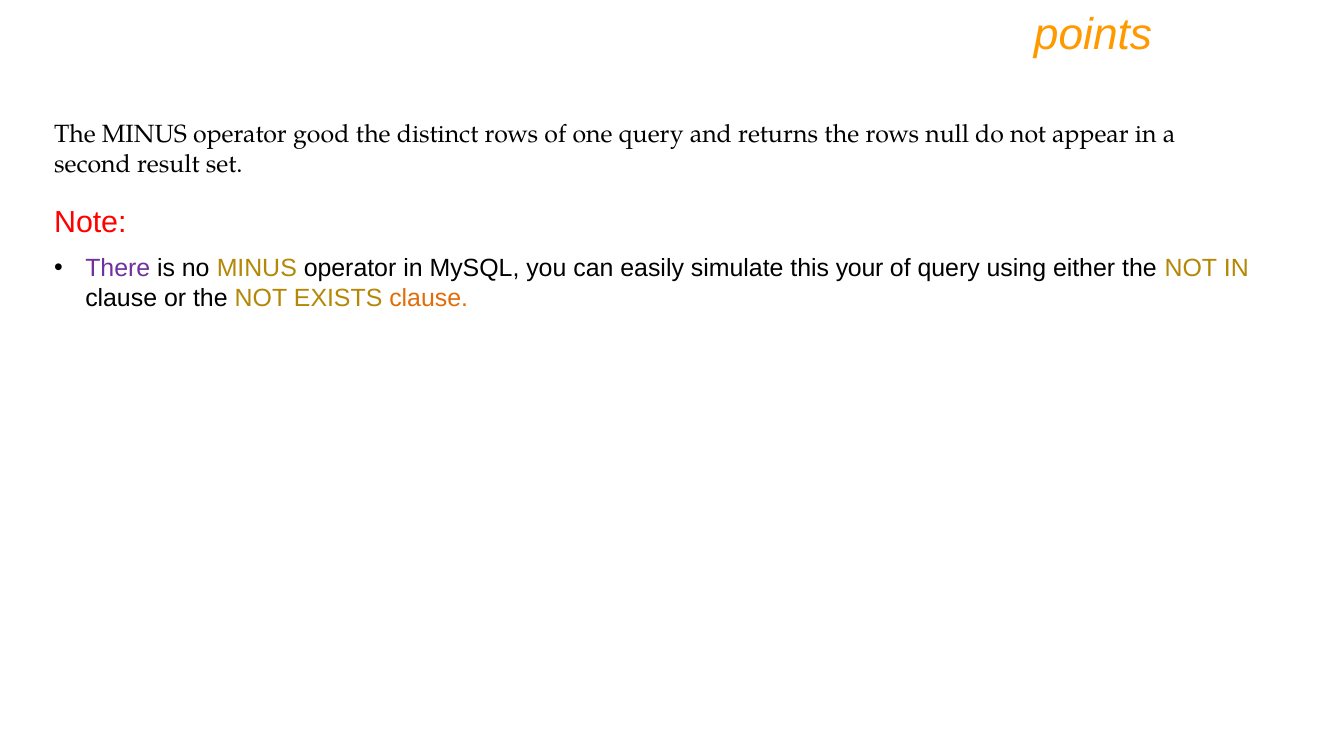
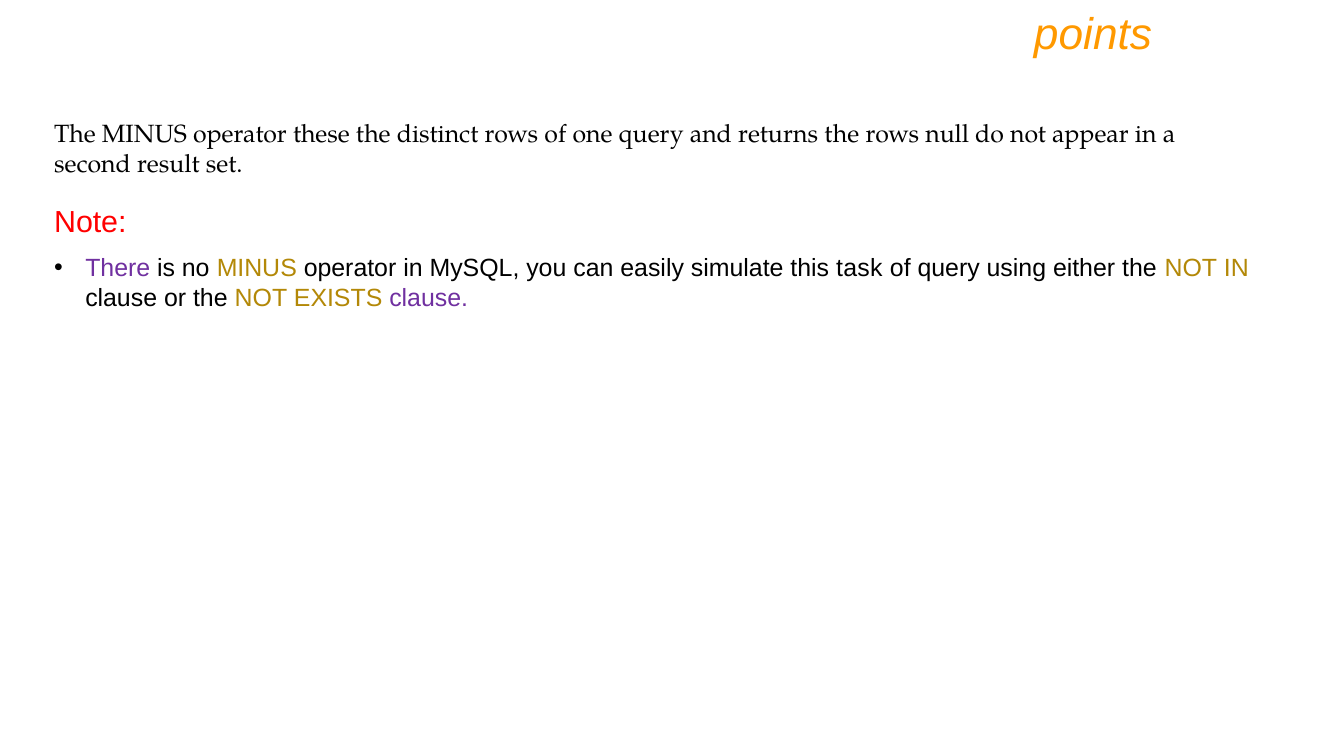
good: good -> these (321, 135)
your: your -> task (859, 268)
clause colour: orange -> purple (429, 298)
